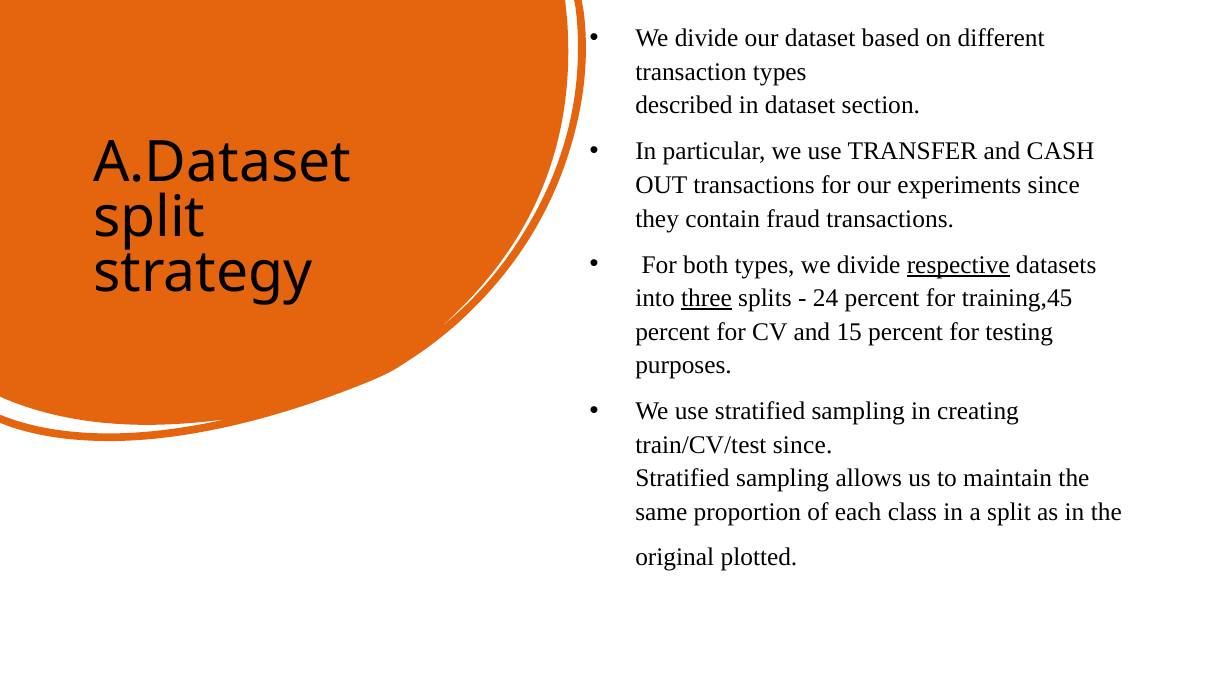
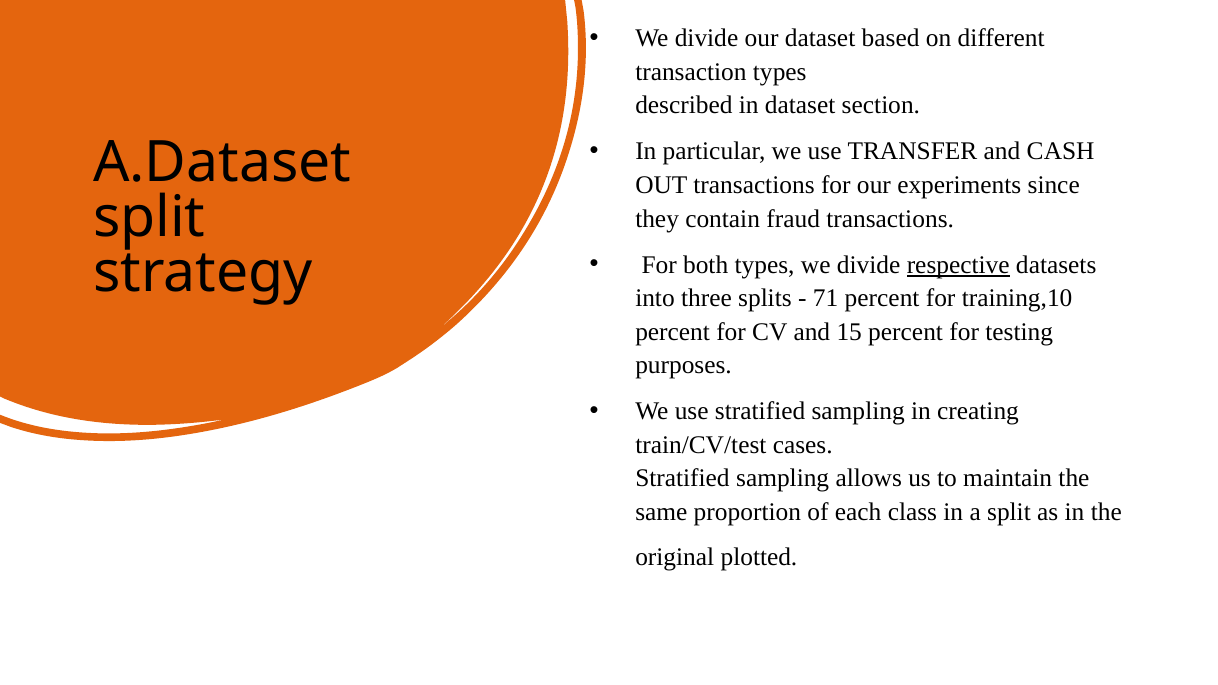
three underline: present -> none (706, 298)
24: 24 -> 71 (826, 298)
training,45: training,45 -> training,10 (1017, 298)
train/CV/test since: since -> cases (803, 445)
